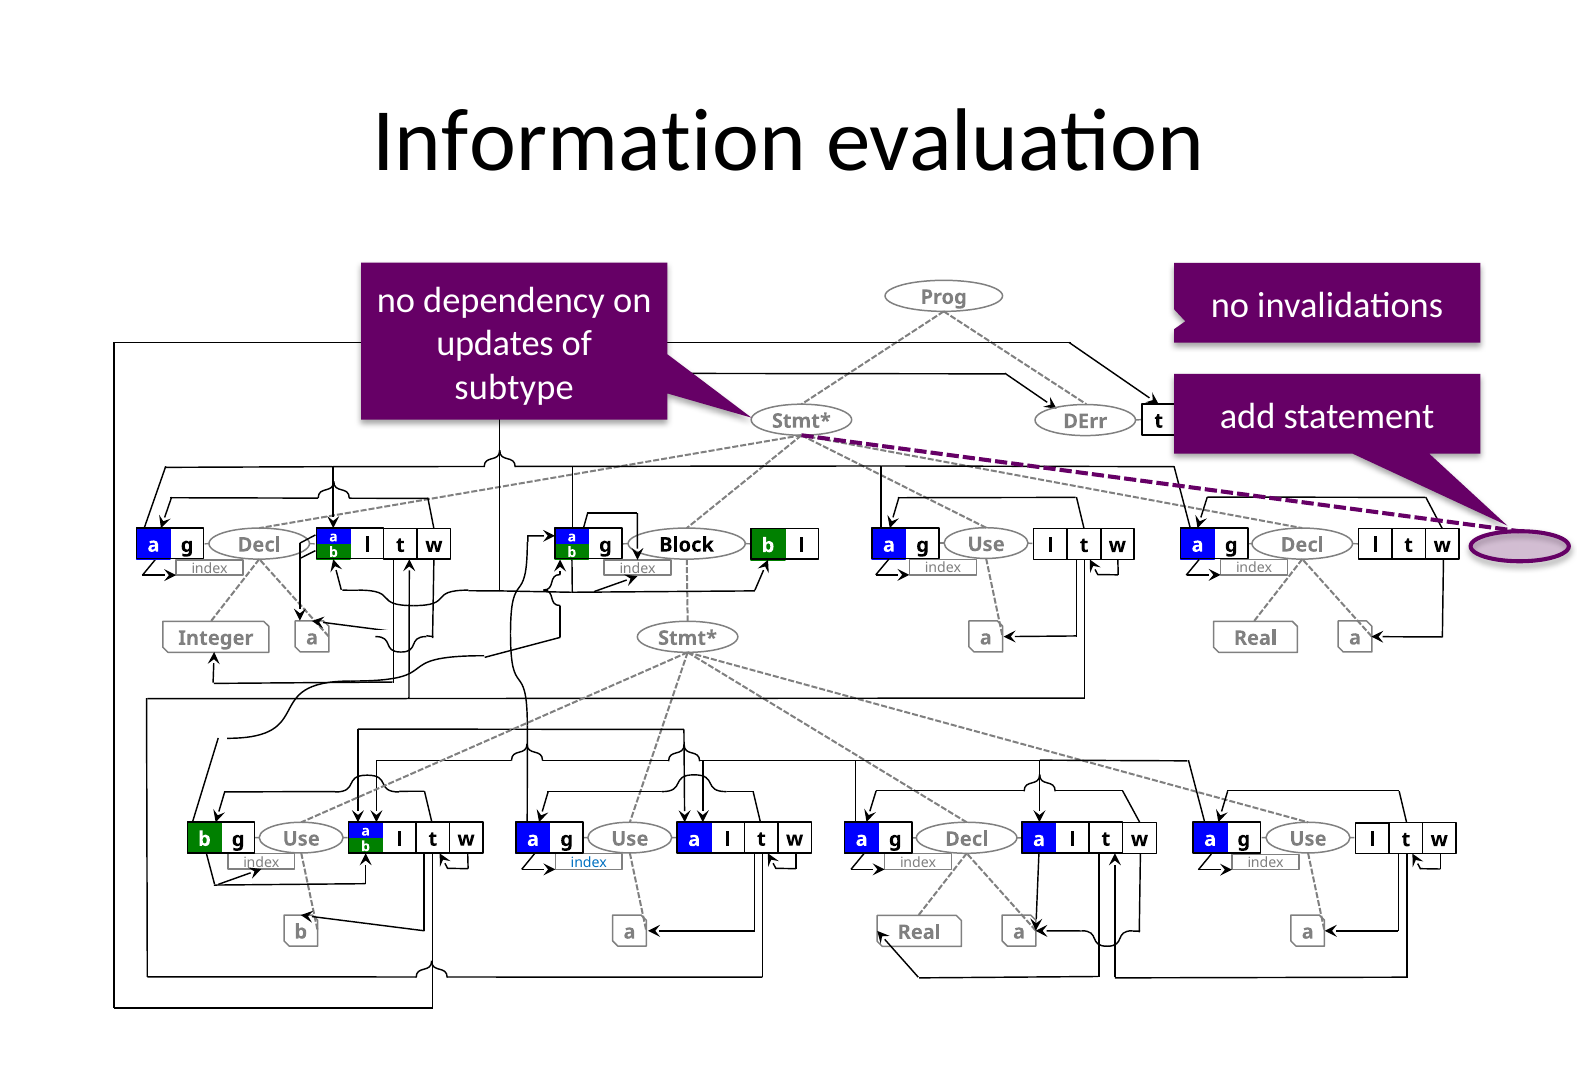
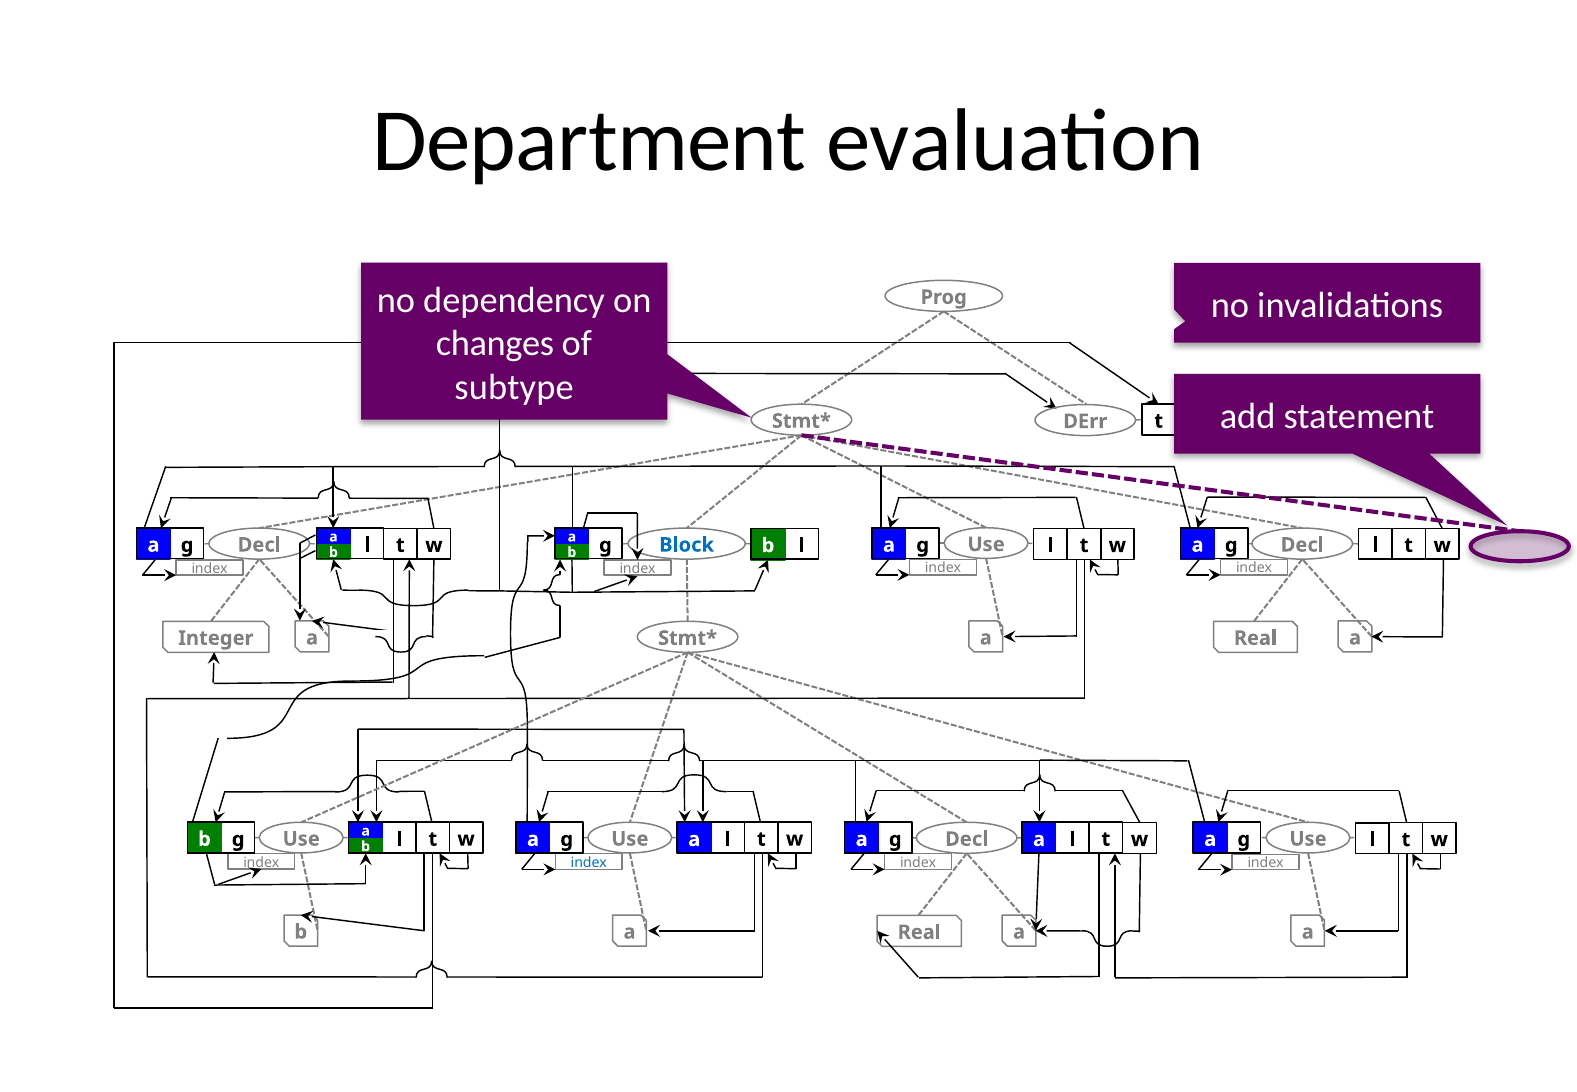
Information: Information -> Department (590, 141)
updates: updates -> changes (495, 344)
Block colour: black -> blue (687, 545)
